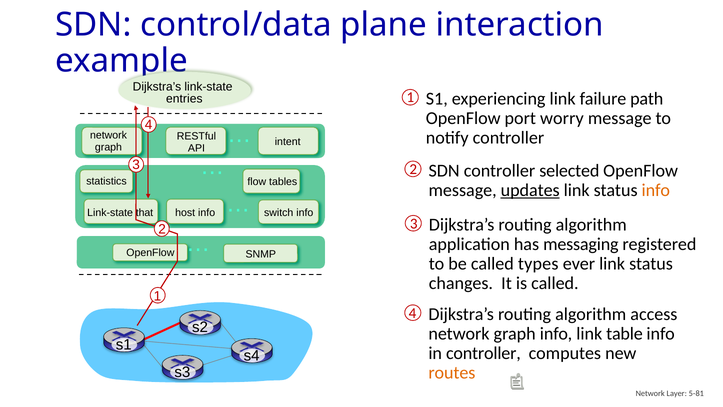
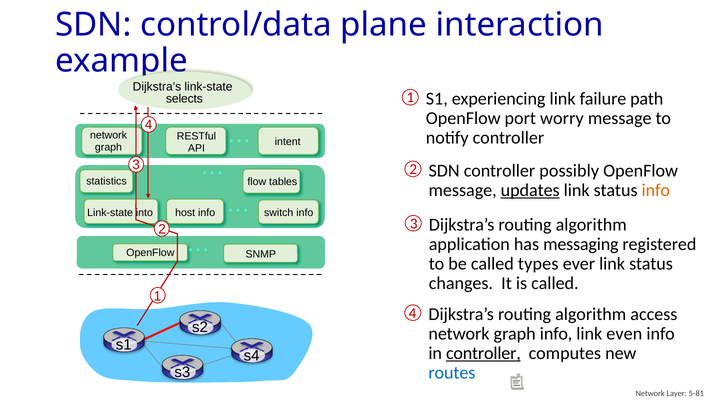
entries: entries -> selects (184, 99)
selected: selected -> possibly (569, 170)
that: that -> into (144, 213)
table: table -> even (624, 334)
controller underline: none -> present (483, 353)
routes colour: orange -> blue (452, 373)
